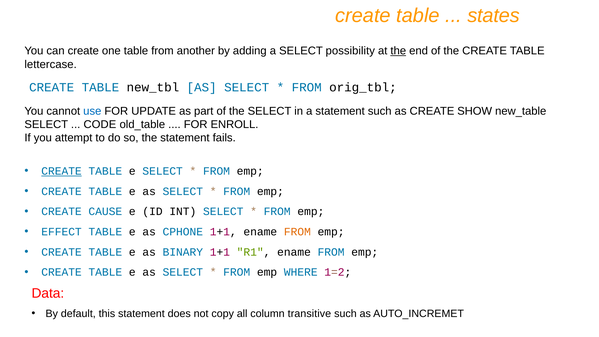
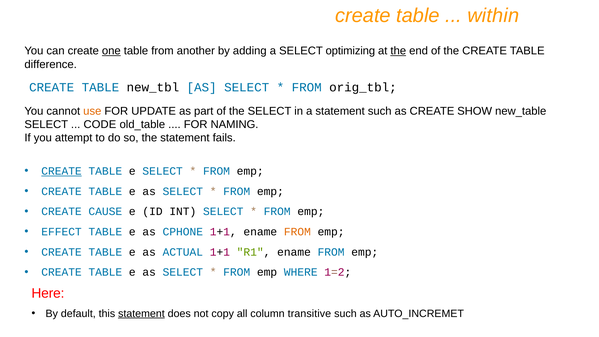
states: states -> within (493, 16)
one underline: none -> present (111, 51)
possibility: possibility -> optimizing (350, 51)
lettercase: lettercase -> difference (51, 64)
use colour: blue -> orange (92, 111)
ENROLL: ENROLL -> NAMING (235, 124)
BINARY: BINARY -> ACTUAL (183, 252)
Data: Data -> Here (48, 293)
statement underline: none -> present (141, 313)
